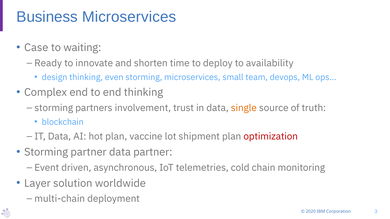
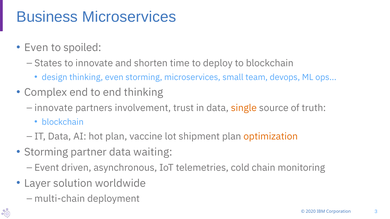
Case: Case -> Even (36, 48)
waiting: waiting -> spoiled (82, 48)
Ready: Ready -> States (48, 63)
to availability: availability -> blockchain (270, 63)
storming: storming -> innovate (54, 108)
optimization colour: red -> orange (271, 137)
data partner: partner -> waiting (153, 152)
